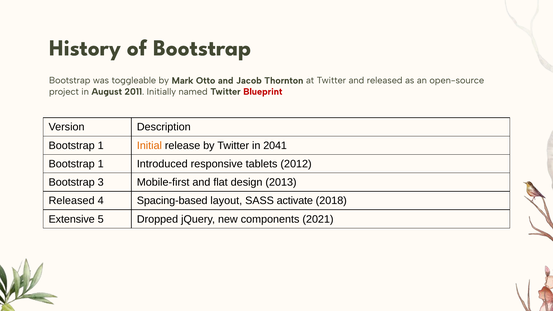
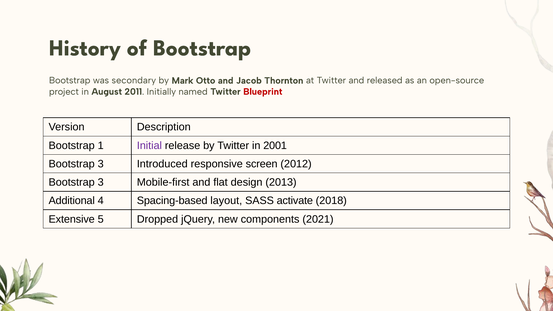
toggleable: toggleable -> secondary (134, 81)
Initial colour: orange -> purple (149, 145)
2041: 2041 -> 2001 (275, 145)
1: 1 -> 3 (101, 164)
tablets: tablets -> screen (262, 164)
Released: Released -> Additional (72, 201)
